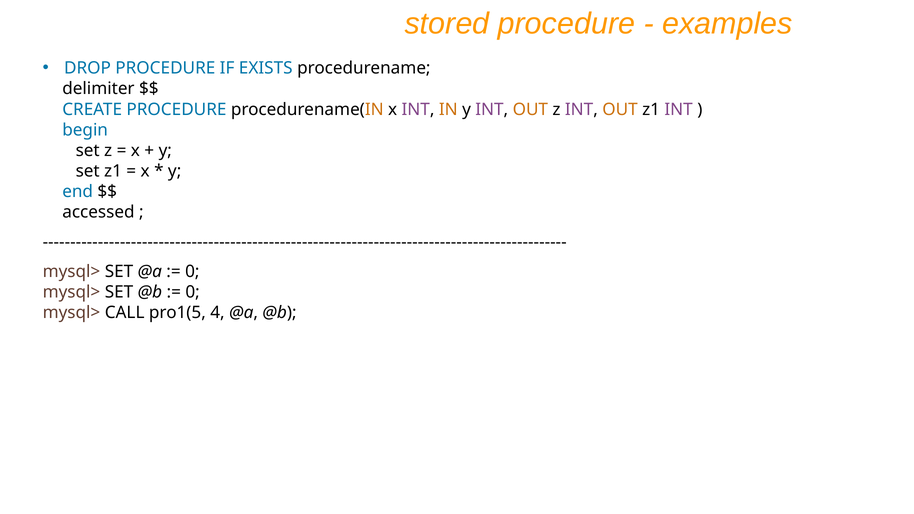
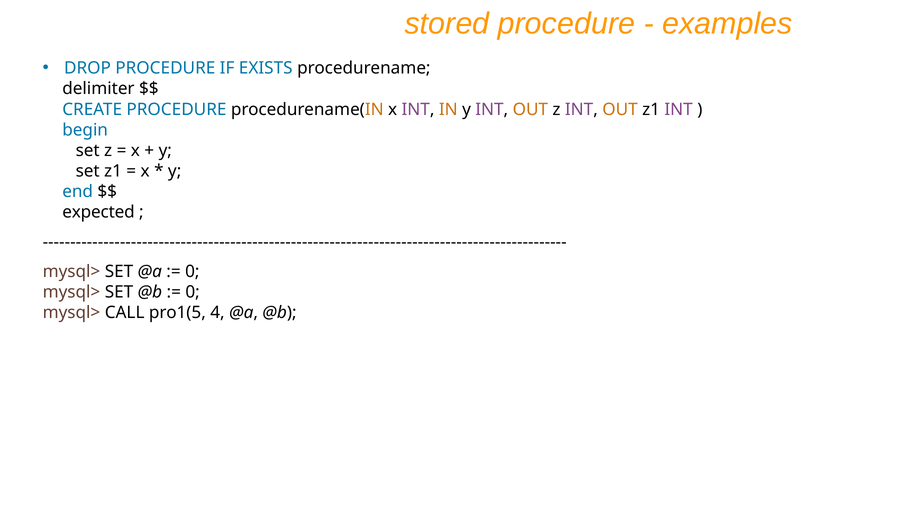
accessed: accessed -> expected (99, 212)
